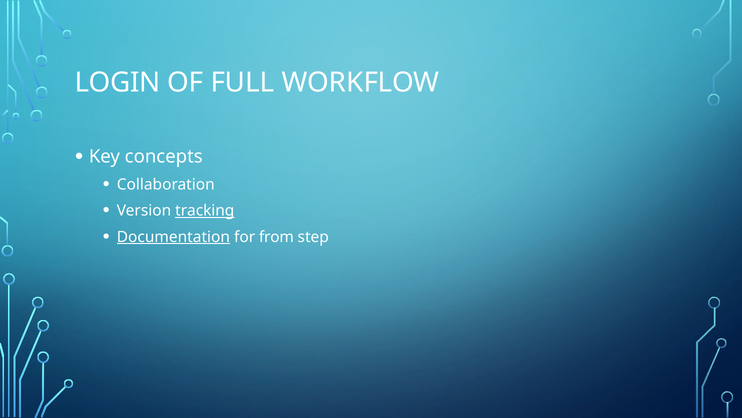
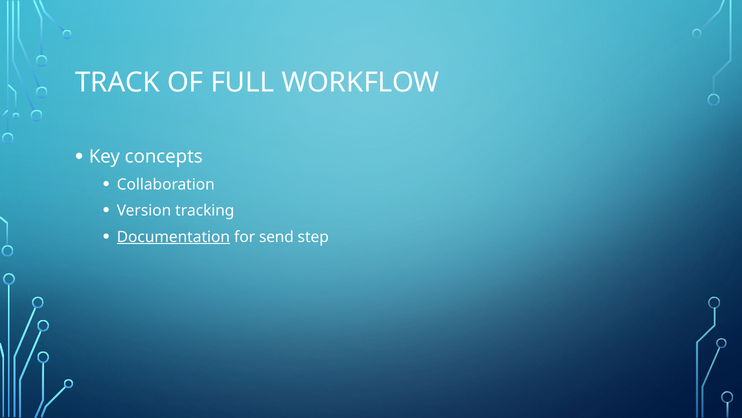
LOGIN: LOGIN -> TRACK (118, 82)
tracking underline: present -> none (205, 210)
from: from -> send (276, 237)
